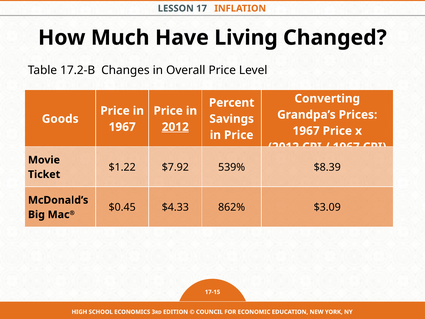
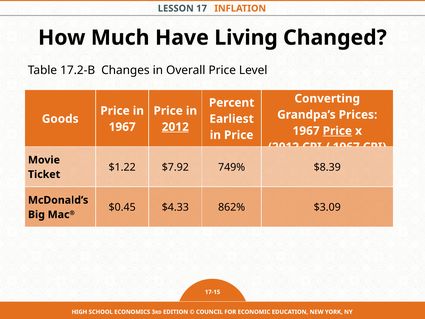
Savings: Savings -> Earliest (232, 119)
Price underline: none -> present (337, 131)
539%: 539% -> 749% (232, 167)
